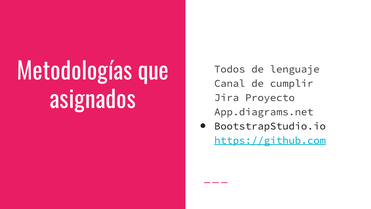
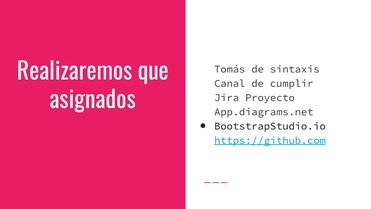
Metodologías: Metodologías -> Realizaremos (75, 72)
Todos: Todos -> Tomás (230, 69)
lenguaje: lenguaje -> sintaxis (295, 69)
